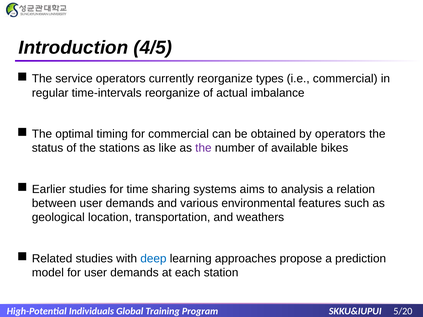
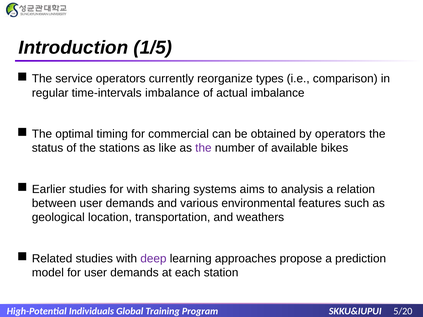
4/5: 4/5 -> 1/5 (153, 48)
i.e commercial: commercial -> comparison (345, 79)
time-intervals reorganize: reorganize -> imbalance (172, 93)
for time: time -> with (137, 189)
deep colour: blue -> purple (153, 259)
